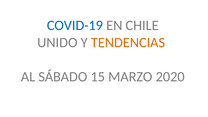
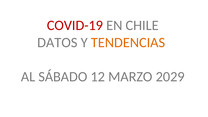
COVID-19 colour: blue -> red (75, 25)
UNIDO: UNIDO -> DATOS (57, 42)
15: 15 -> 12 (98, 77)
2020: 2020 -> 2029 (170, 77)
